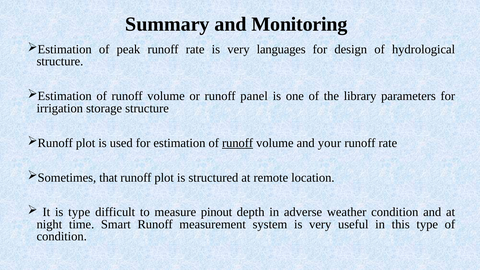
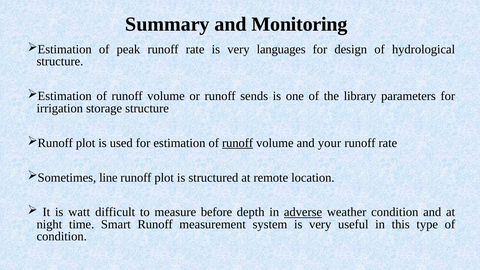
panel: panel -> sends (254, 96)
that: that -> line (108, 178)
is type: type -> watt (79, 212)
pinout: pinout -> before (217, 212)
adverse underline: none -> present (303, 212)
